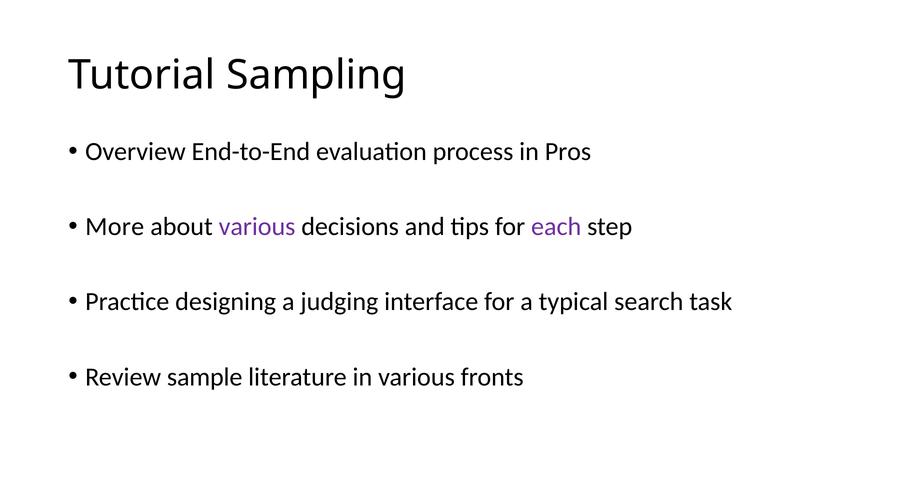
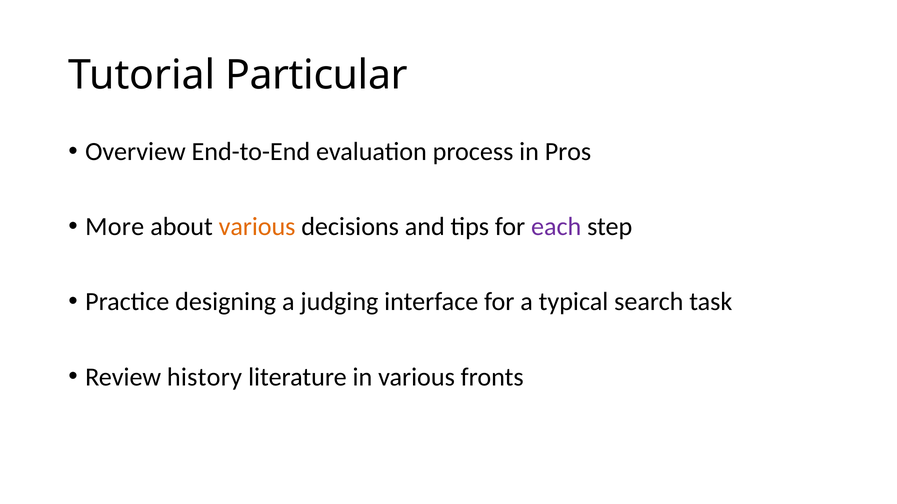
Sampling: Sampling -> Particular (317, 75)
various colour: purple -> orange (257, 227)
sample: sample -> history (204, 377)
